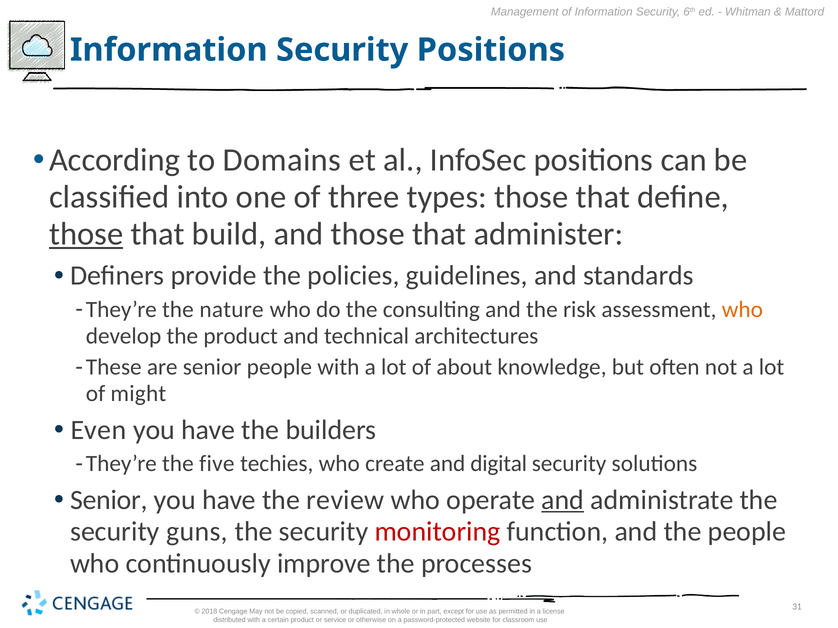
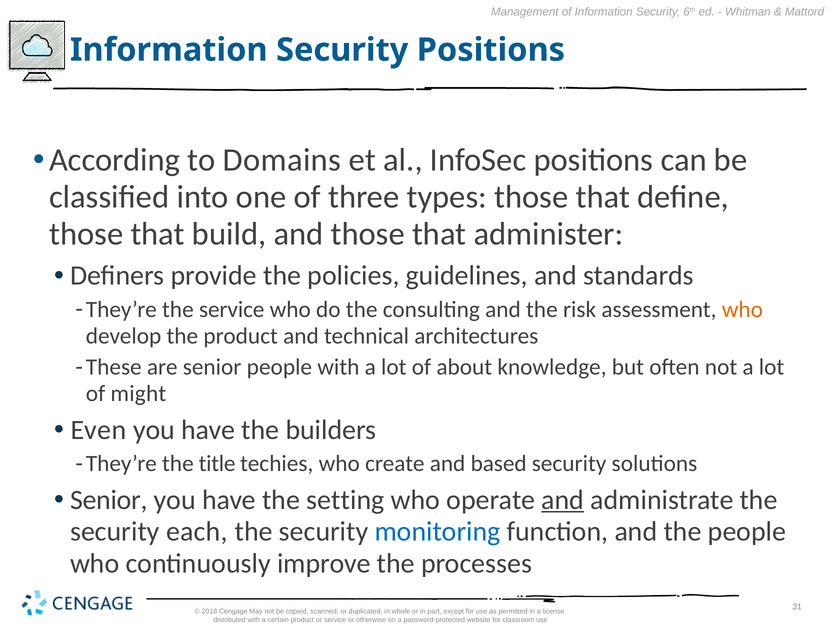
those underline: present -> none (86, 234)
the nature: nature -> service (232, 310)
five: five -> title (217, 464)
digital: digital -> based (499, 464)
review: review -> setting (345, 500)
guns: guns -> each (197, 532)
monitoring colour: red -> blue (438, 532)
